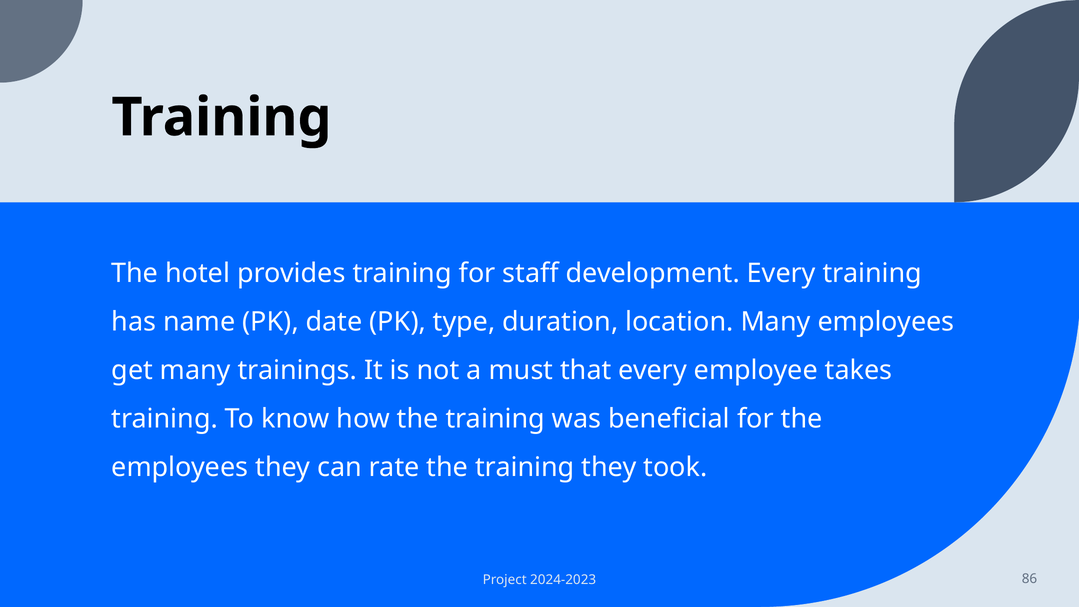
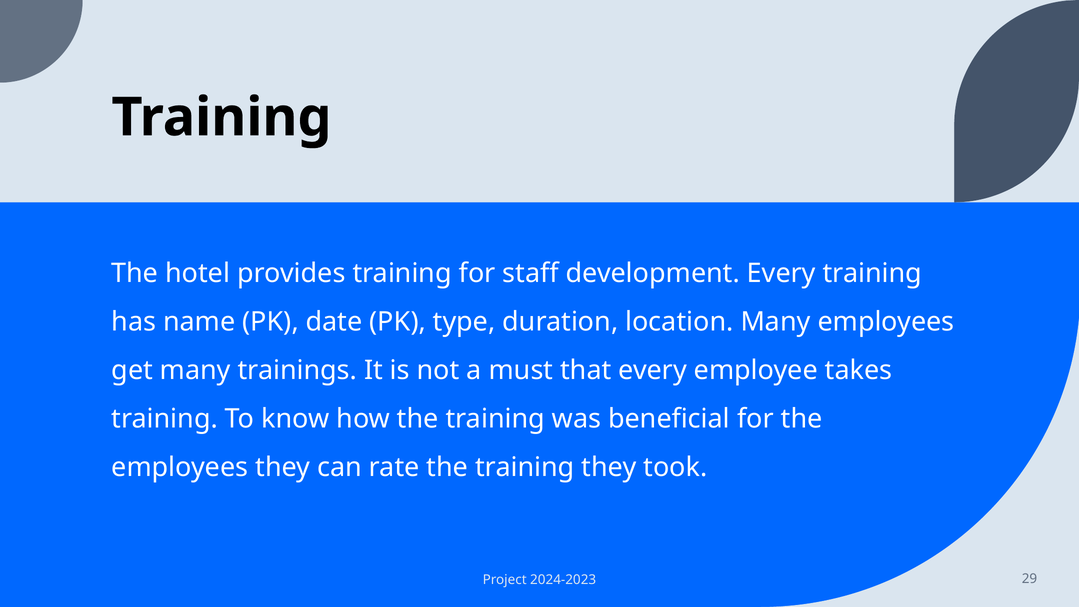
86: 86 -> 29 (1029, 579)
